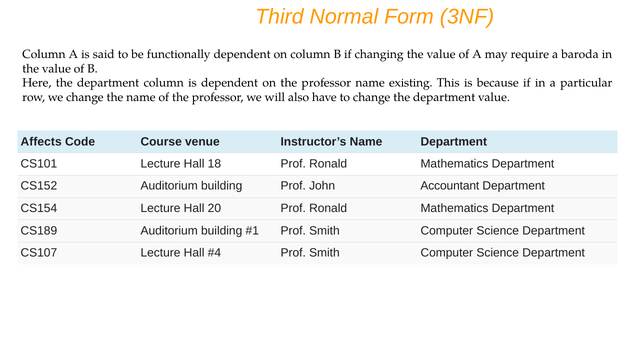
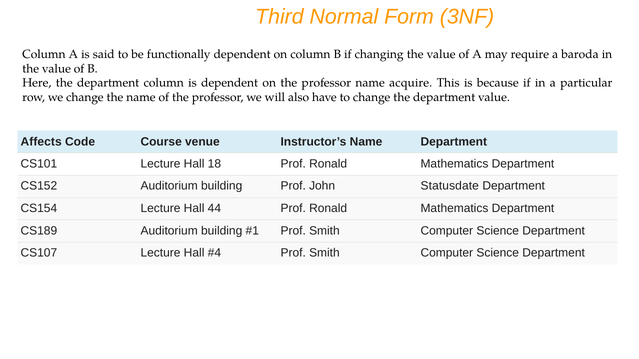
existing: existing -> acquire (411, 83)
Accountant: Accountant -> Statusdate (450, 186)
20: 20 -> 44 (214, 209)
